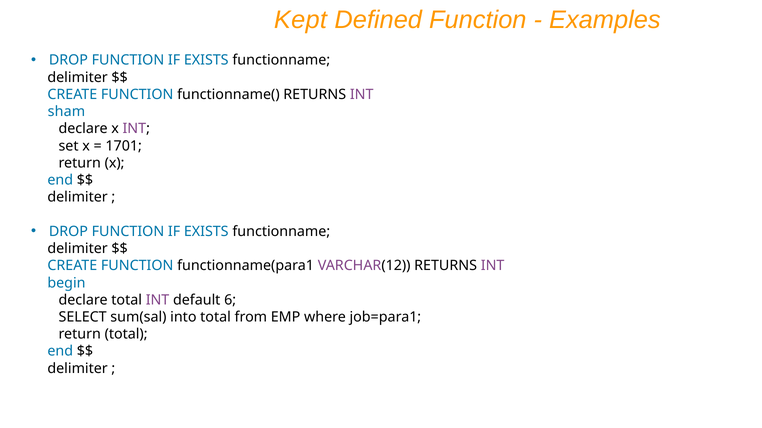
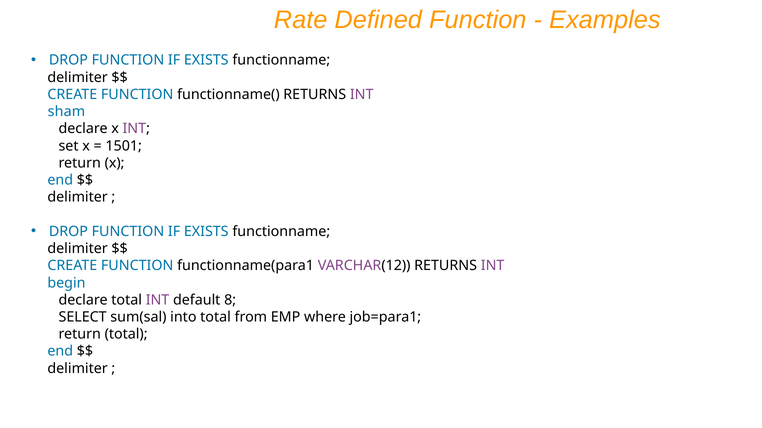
Kept: Kept -> Rate (301, 20)
1701: 1701 -> 1501 (124, 146)
6: 6 -> 8 (230, 300)
